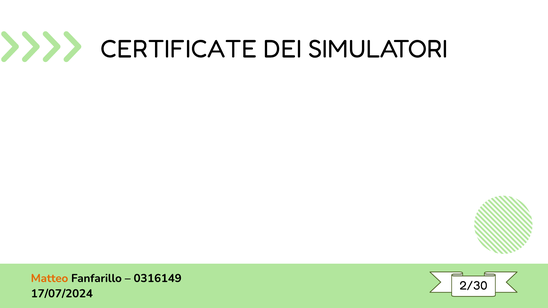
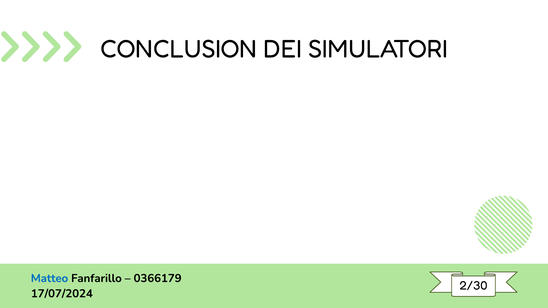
CERTIFICATE: CERTIFICATE -> CONCLUSION (179, 49)
Matteo colour: orange -> blue (49, 278)
0316149: 0316149 -> 0366179 (158, 278)
